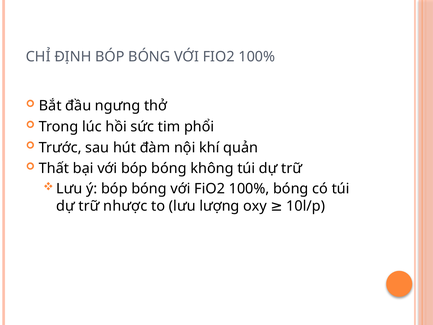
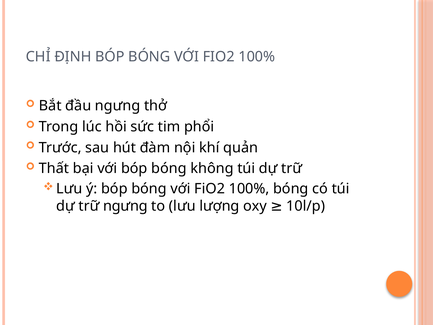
trữ nhược: nhược -> ngưng (125, 206)
